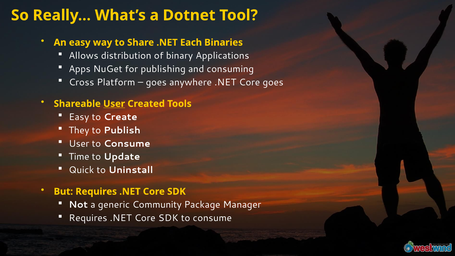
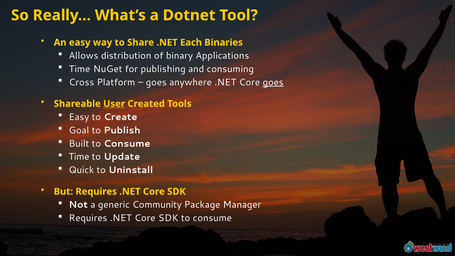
Apps: Apps -> Time (80, 69)
goes underline: none -> present (273, 82)
They: They -> Goal (79, 130)
User: User -> Built (79, 144)
